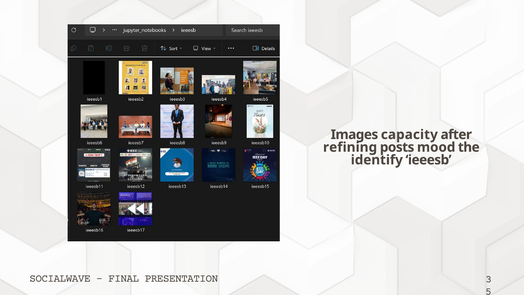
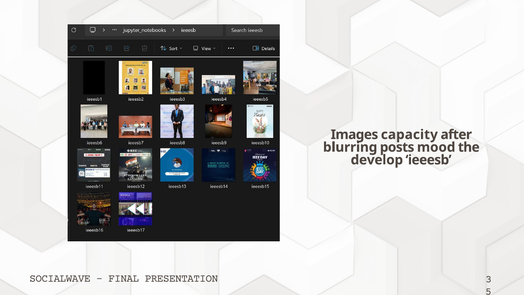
refining: refining -> blurring (350, 147)
identify: identify -> develop (377, 160)
